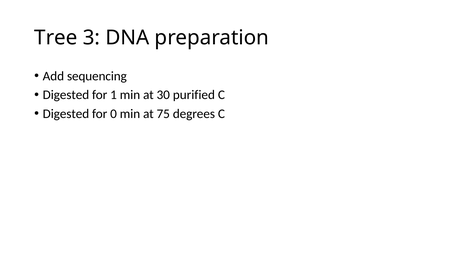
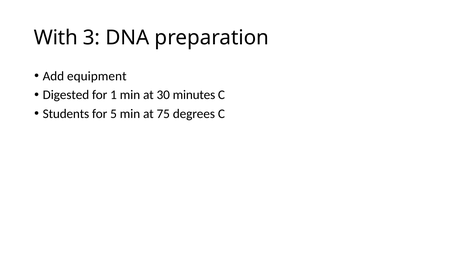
Tree: Tree -> With (56, 38)
sequencing: sequencing -> equipment (97, 76)
purified: purified -> minutes (194, 95)
Digested: Digested -> Students (66, 114)
0: 0 -> 5 (114, 114)
